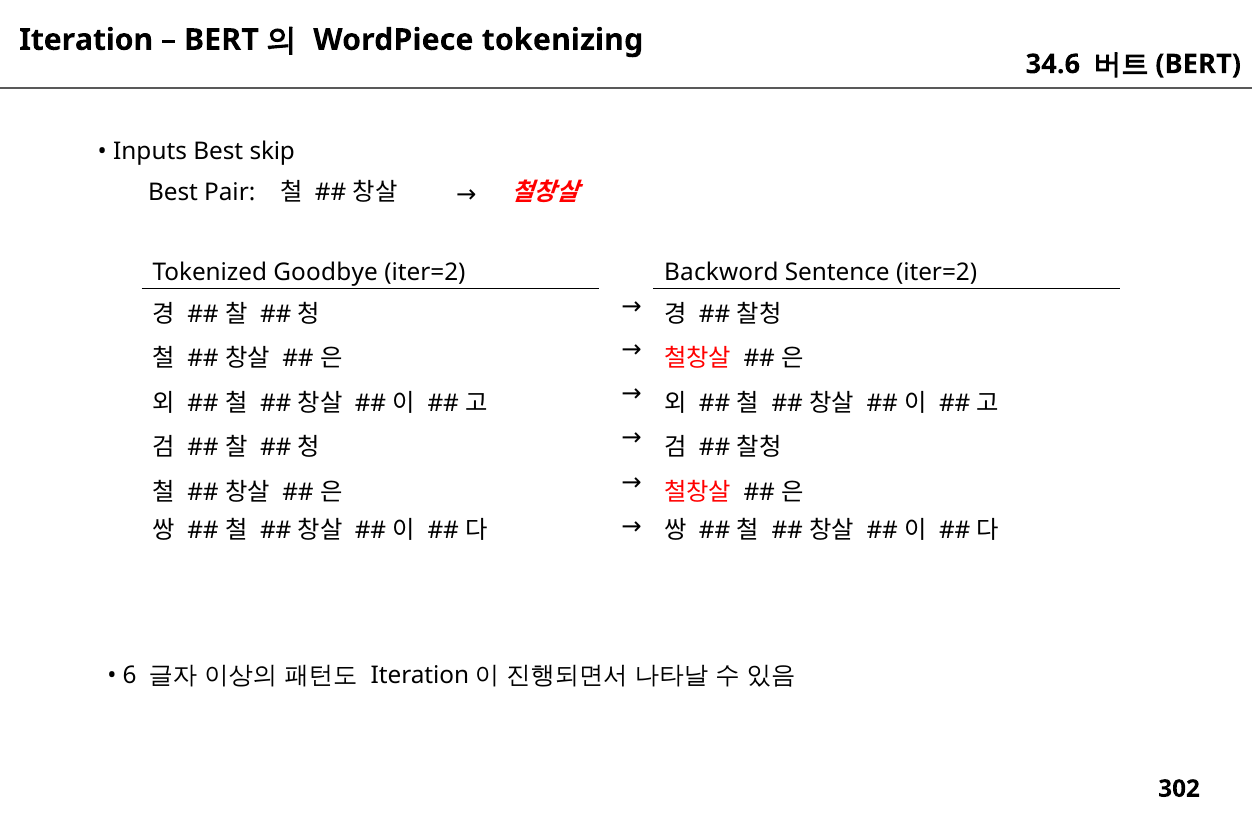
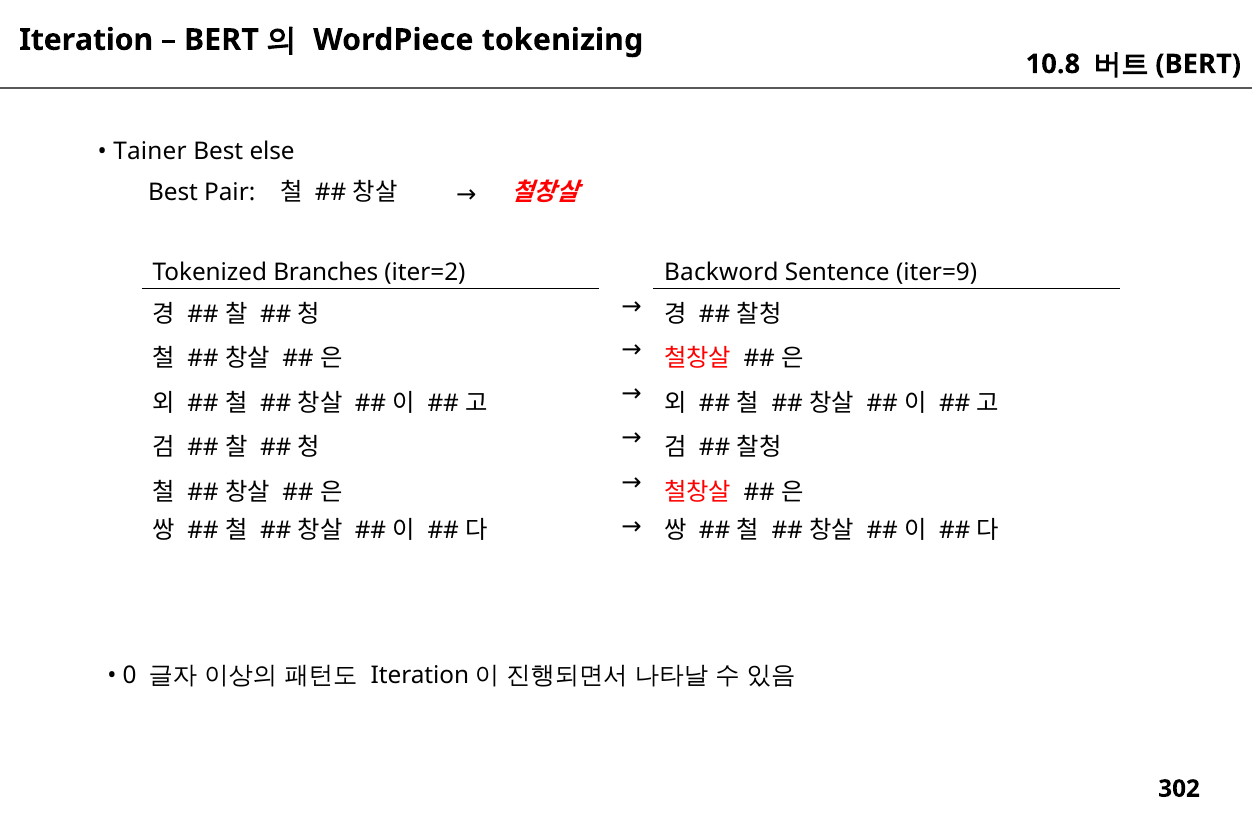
34.6: 34.6 -> 10.8 (1053, 64)
Inputs: Inputs -> Tainer (150, 152)
skip: skip -> else (272, 152)
Goodbye: Goodbye -> Branches (326, 272)
Sentence iter=2: iter=2 -> iter=9 (937, 272)
6: 6 -> 0 (130, 676)
